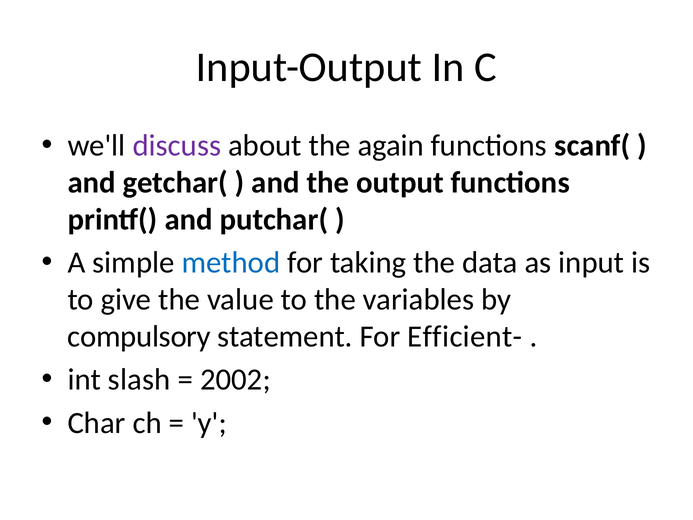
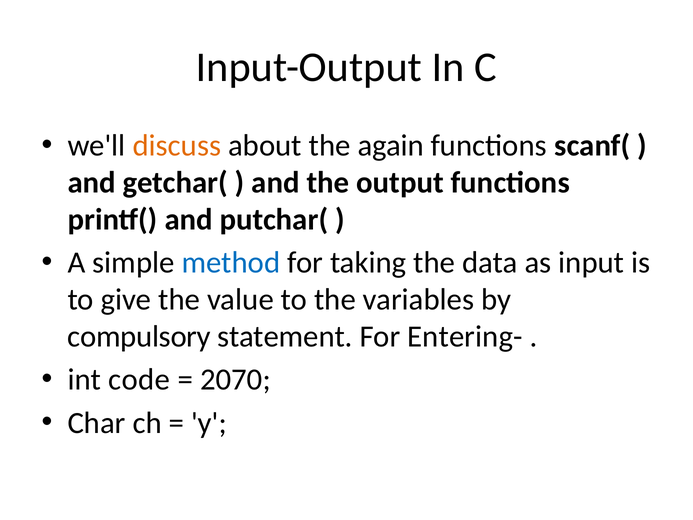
discuss colour: purple -> orange (177, 145)
Efficient-: Efficient- -> Entering- (465, 336)
slash: slash -> code (139, 380)
2002: 2002 -> 2070 (235, 380)
